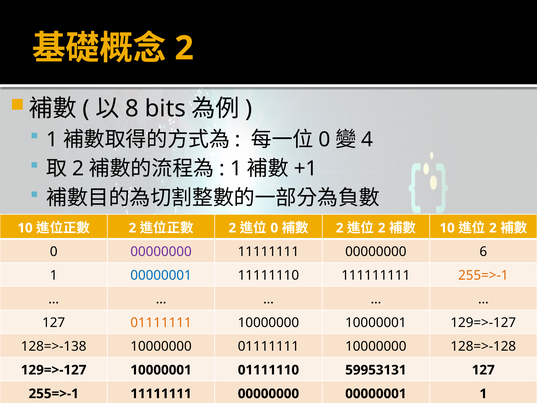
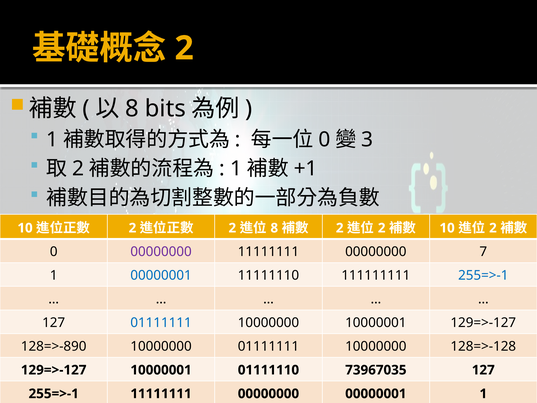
4: 4 -> 3 (367, 139)
0: 0 -> 8 (274, 228)
6: 6 -> 7 (483, 252)
255=>-1 colour: orange -> blue (483, 275)
01111111 colour: orange -> blue (161, 323)
128=>-138: 128=>-138 -> 128=>-890 (54, 346)
59953131: 59953131 -> 73967035 (376, 370)
